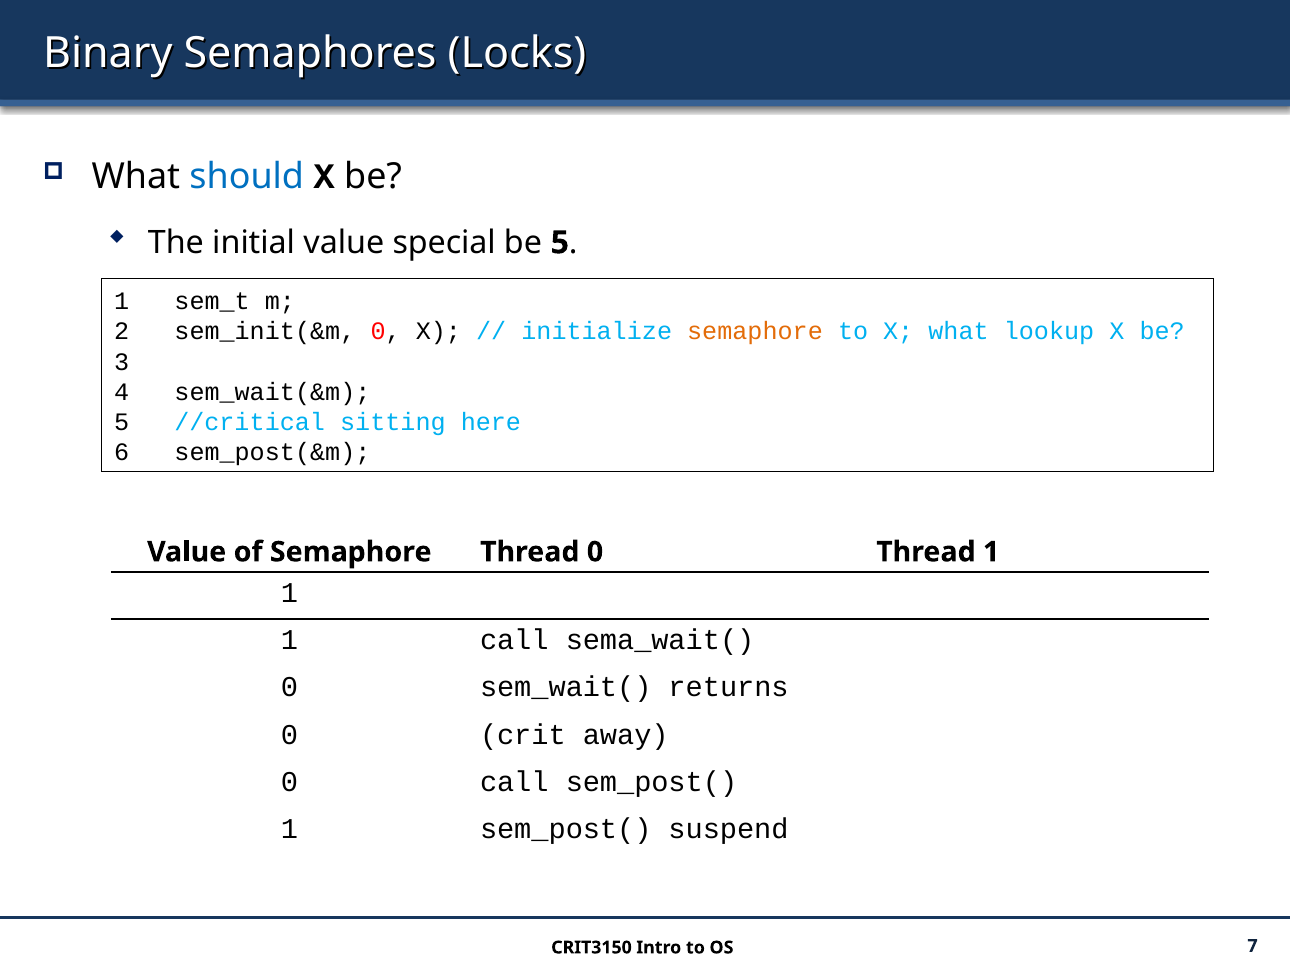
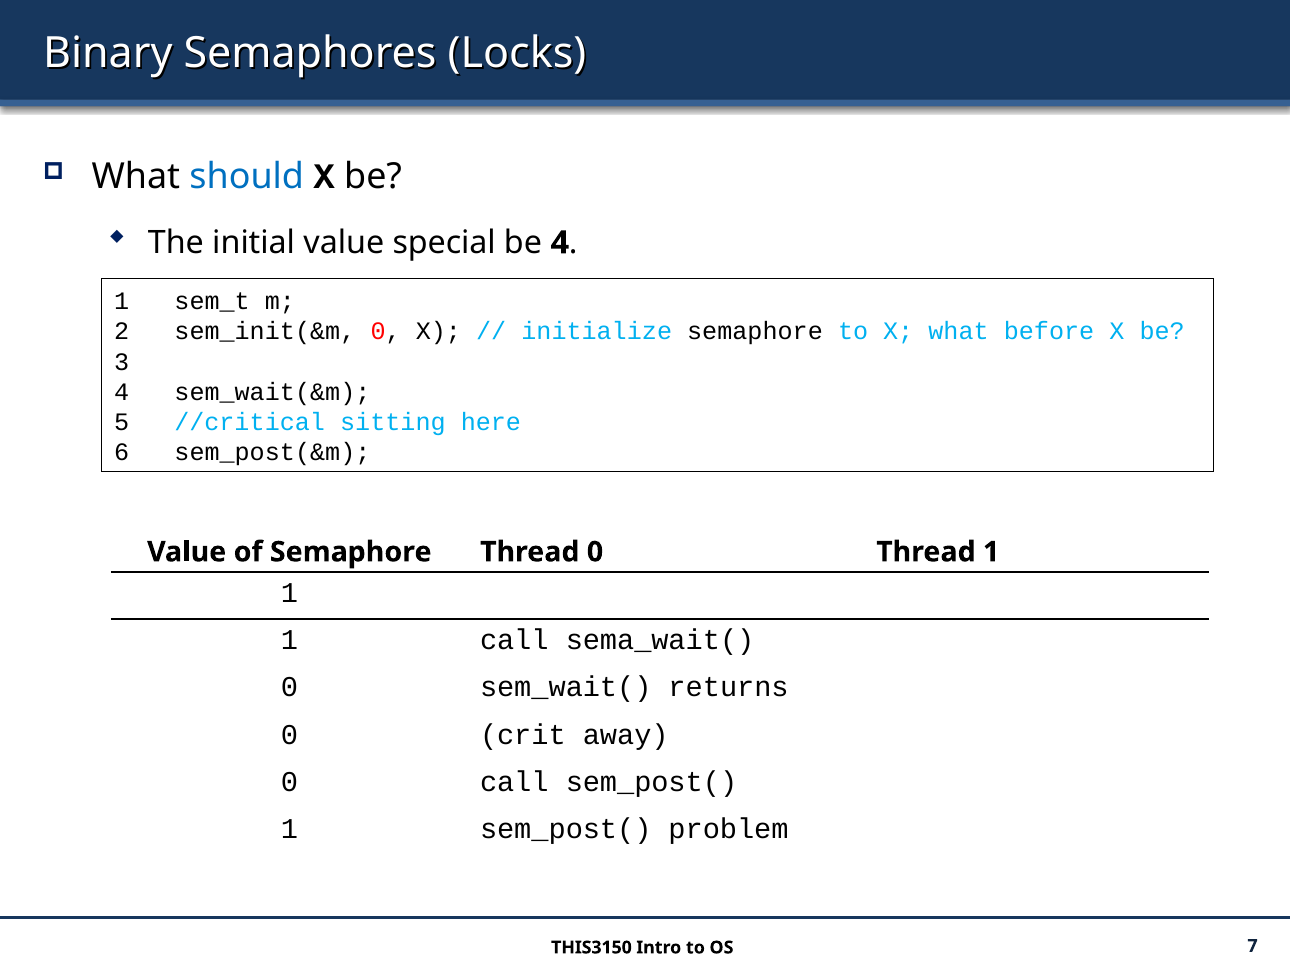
be 5: 5 -> 4 (560, 243)
semaphore colour: orange -> black (755, 331)
lookup: lookup -> before (1049, 331)
suspend: suspend -> problem (729, 829)
CRIT3150: CRIT3150 -> THIS3150 (591, 947)
